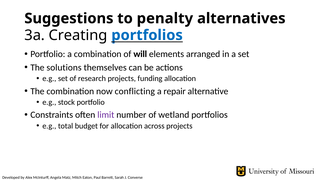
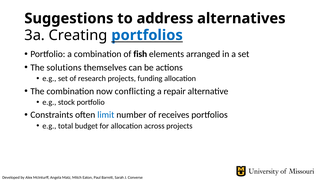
penalty: penalty -> address (165, 18)
will: will -> fish (140, 54)
limit colour: purple -> blue (106, 115)
wetland: wetland -> receives (174, 115)
